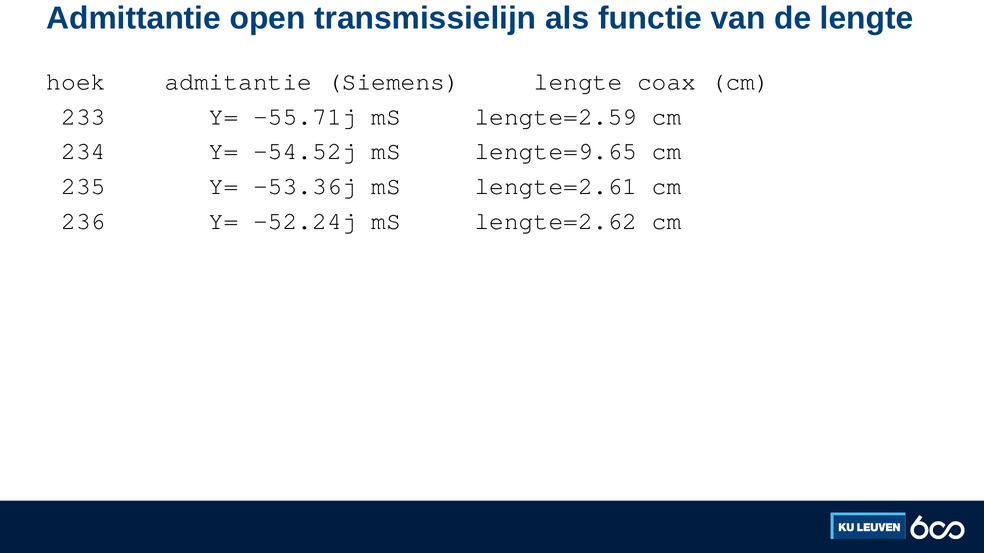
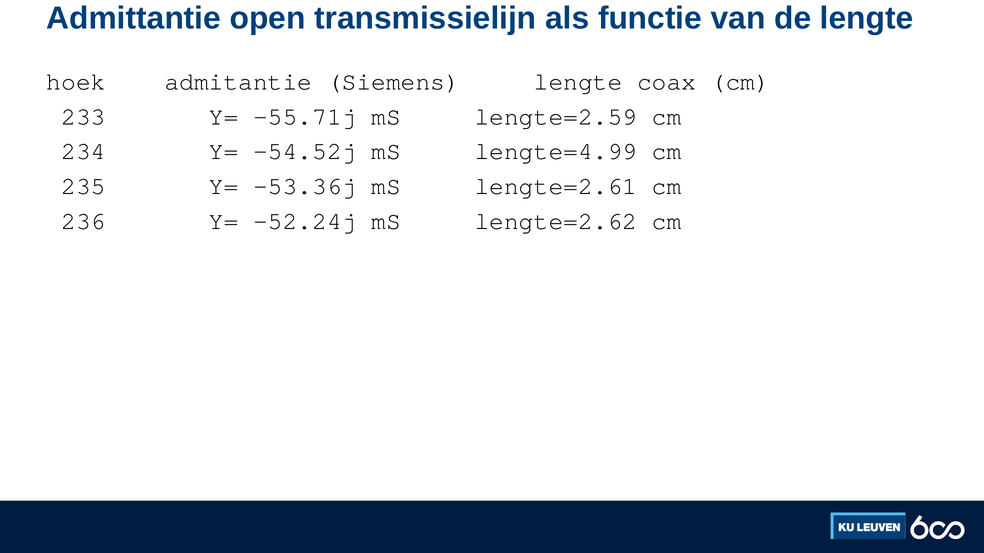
lengte=9.65: lengte=9.65 -> lengte=4.99 (556, 151)
